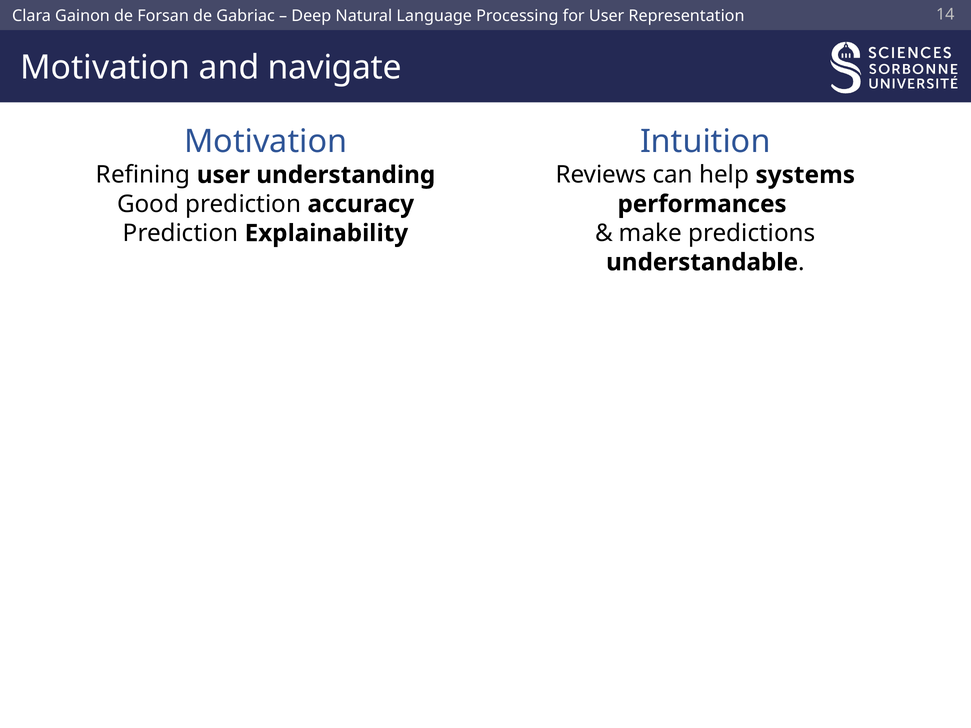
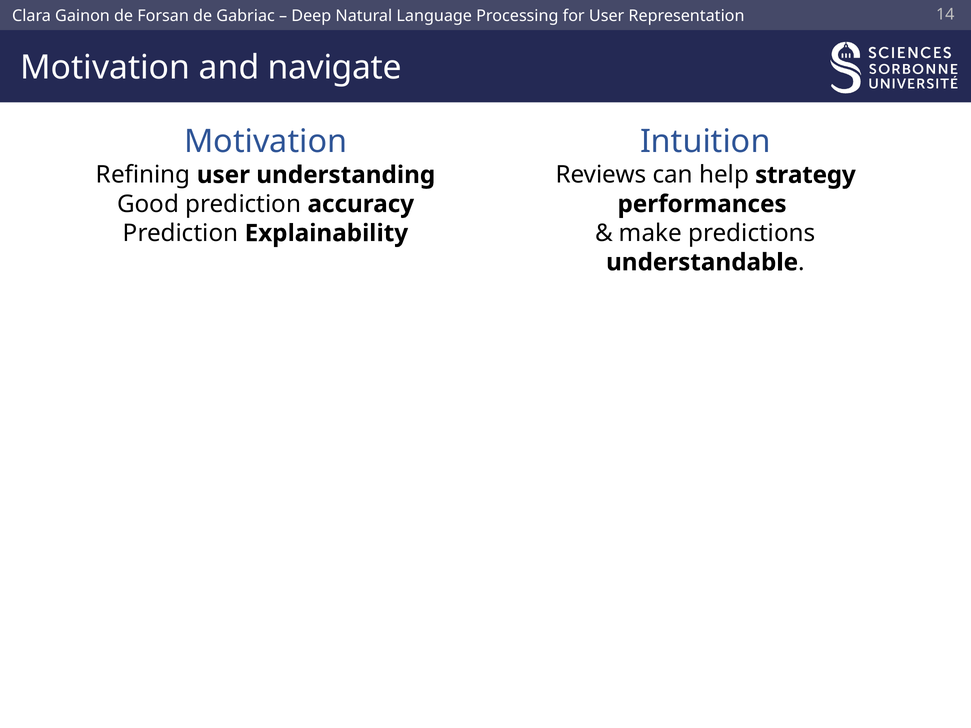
systems: systems -> strategy (805, 175)
